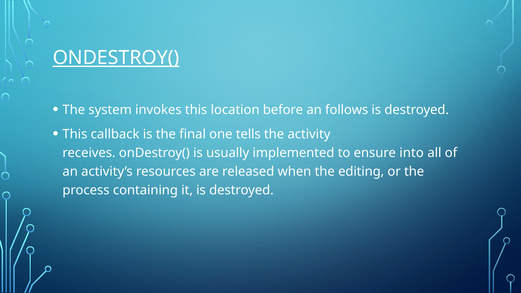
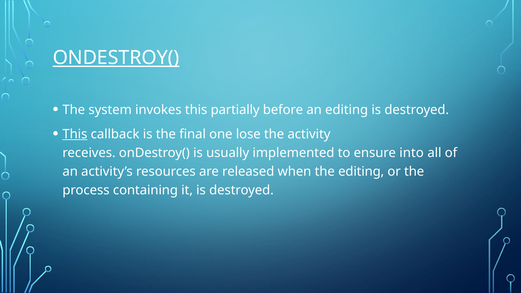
location: location -> partially (235, 110)
an follows: follows -> editing (347, 110)
This underline: none -> present (75, 134)
tells: tells -> lose (248, 134)
